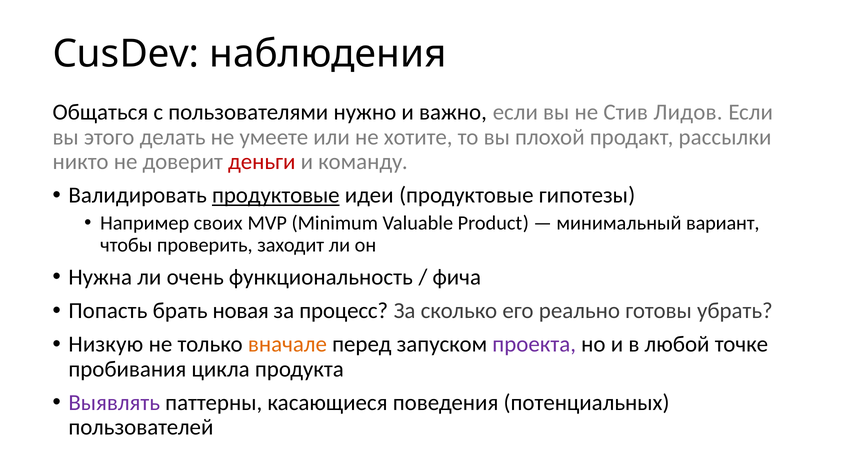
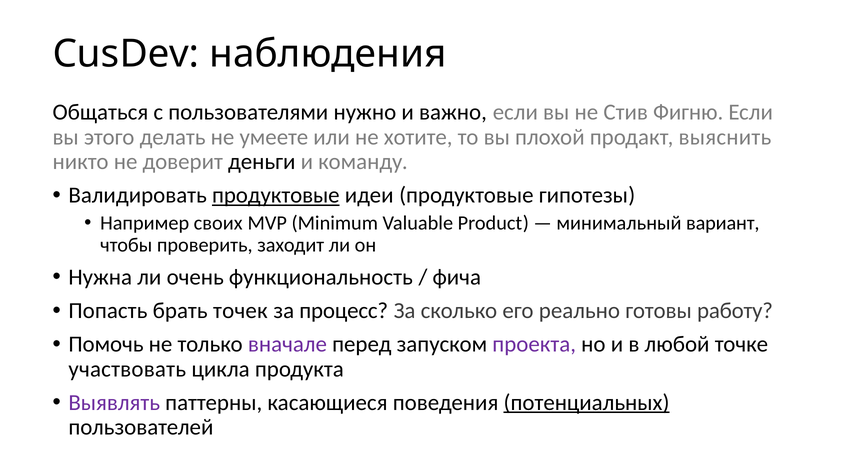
Лидов: Лидов -> Фигню (688, 112)
рассылки: рассылки -> выяснить (725, 137)
деньги colour: red -> black (262, 162)
новая: новая -> точек (240, 311)
убрать: убрать -> работу (735, 311)
Низкую: Низкую -> Помочь (106, 345)
вначале colour: orange -> purple (287, 345)
пробивания: пробивания -> участвовать (127, 369)
потенциальных underline: none -> present (587, 403)
